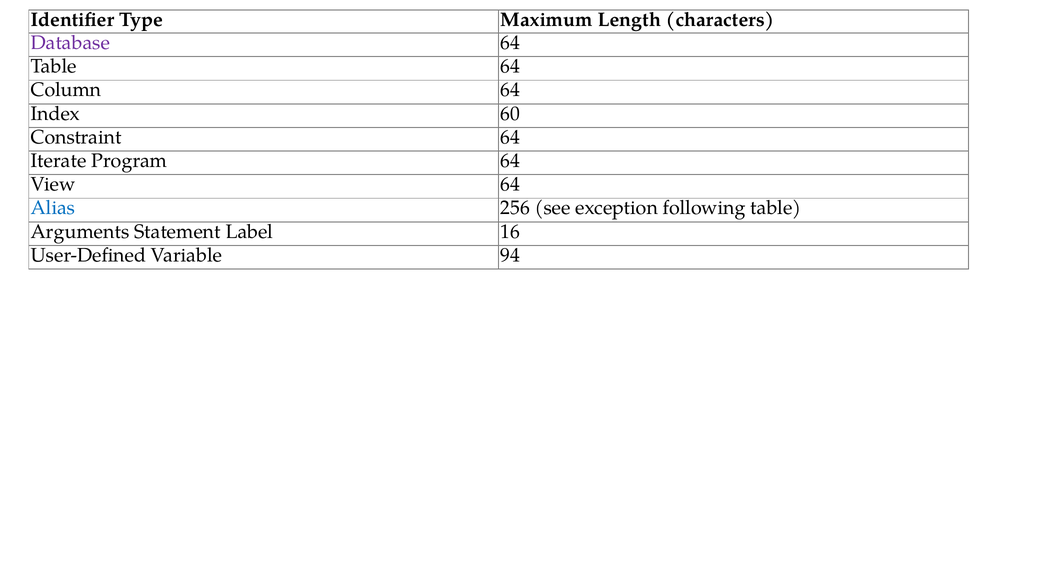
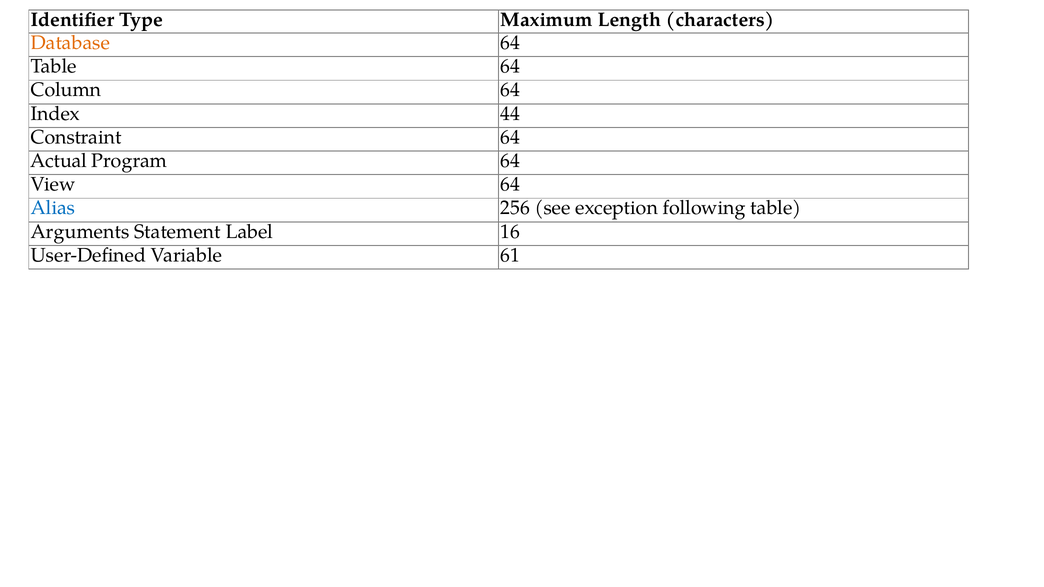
Database colour: purple -> orange (70, 43)
60: 60 -> 44 (510, 114)
Iterate: Iterate -> Actual (59, 161)
94: 94 -> 61 (510, 255)
